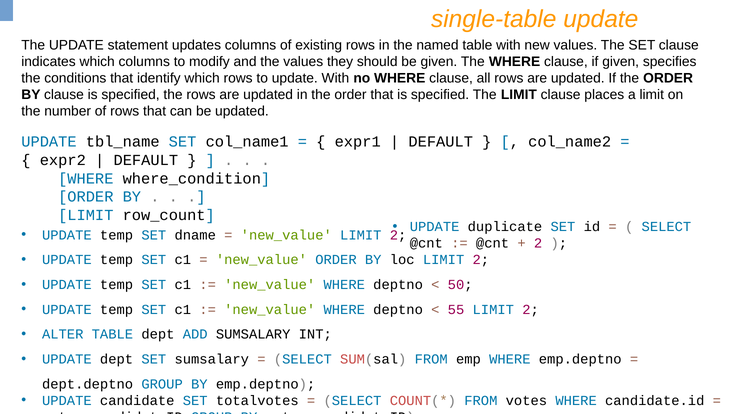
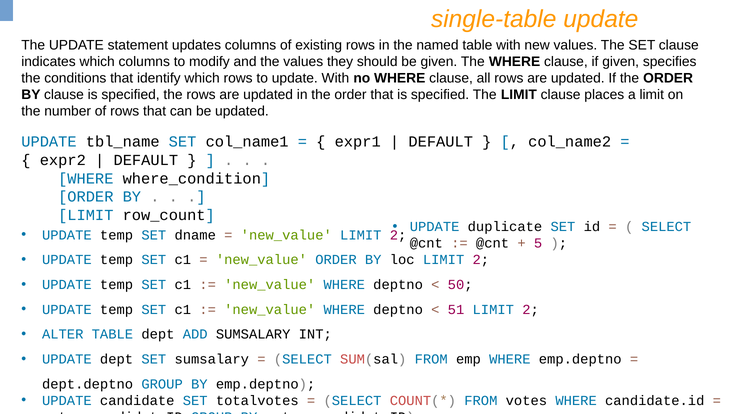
2: 2 -> 5 (538, 243)
55: 55 -> 51 (456, 310)
